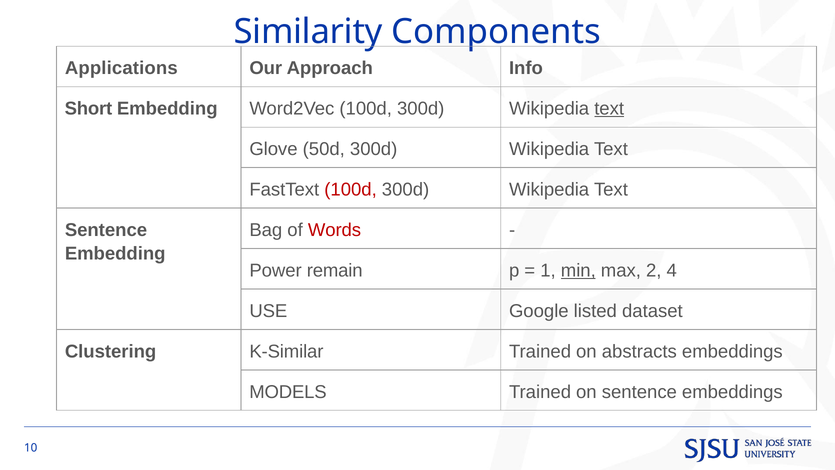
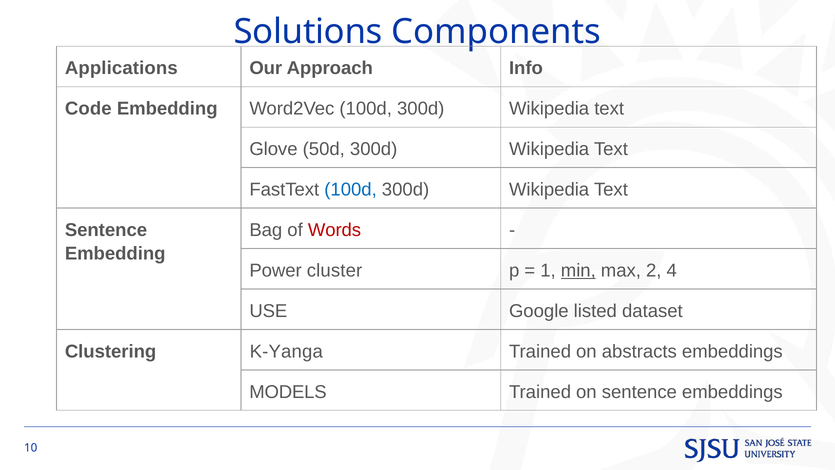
Similarity: Similarity -> Solutions (308, 32)
Short: Short -> Code (88, 109)
text underline: present -> none (609, 109)
100d colour: red -> blue (351, 190)
remain: remain -> cluster (335, 270)
K-Similar: K-Similar -> K-Yanga (286, 351)
